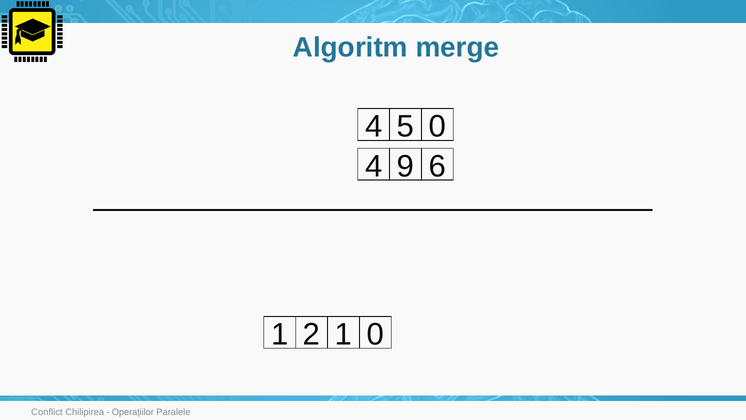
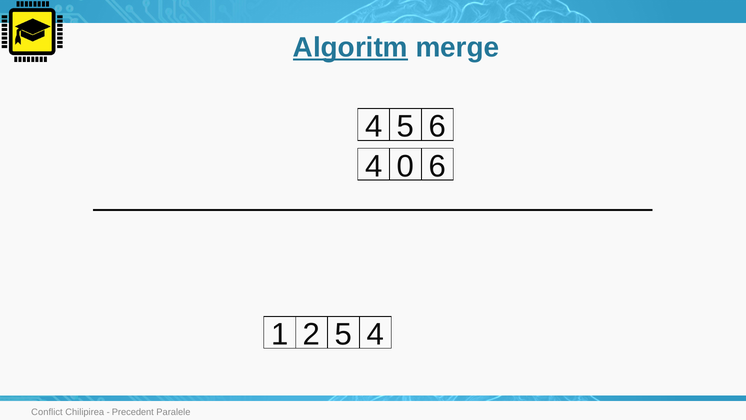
Algoritm underline: none -> present (350, 47)
5 0: 0 -> 6 (437, 127)
9: 9 -> 0 (406, 166)
1 1: 1 -> 5 (344, 334)
2 0: 0 -> 4 (375, 334)
Operațiilor: Operațiilor -> Precedent (133, 412)
